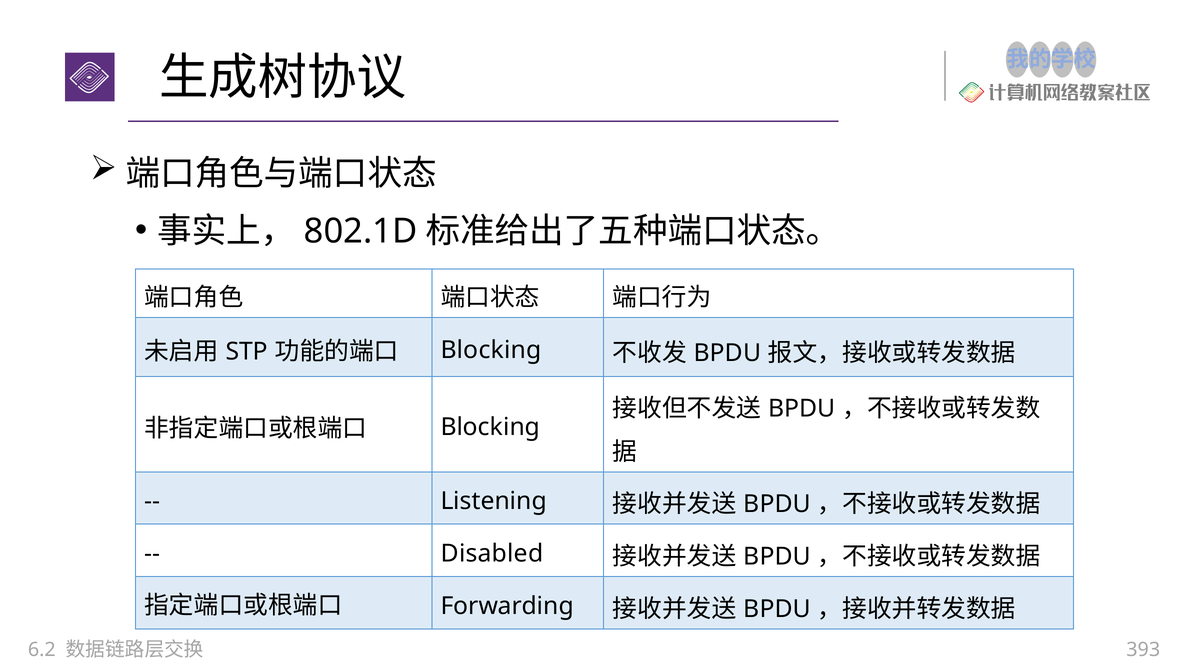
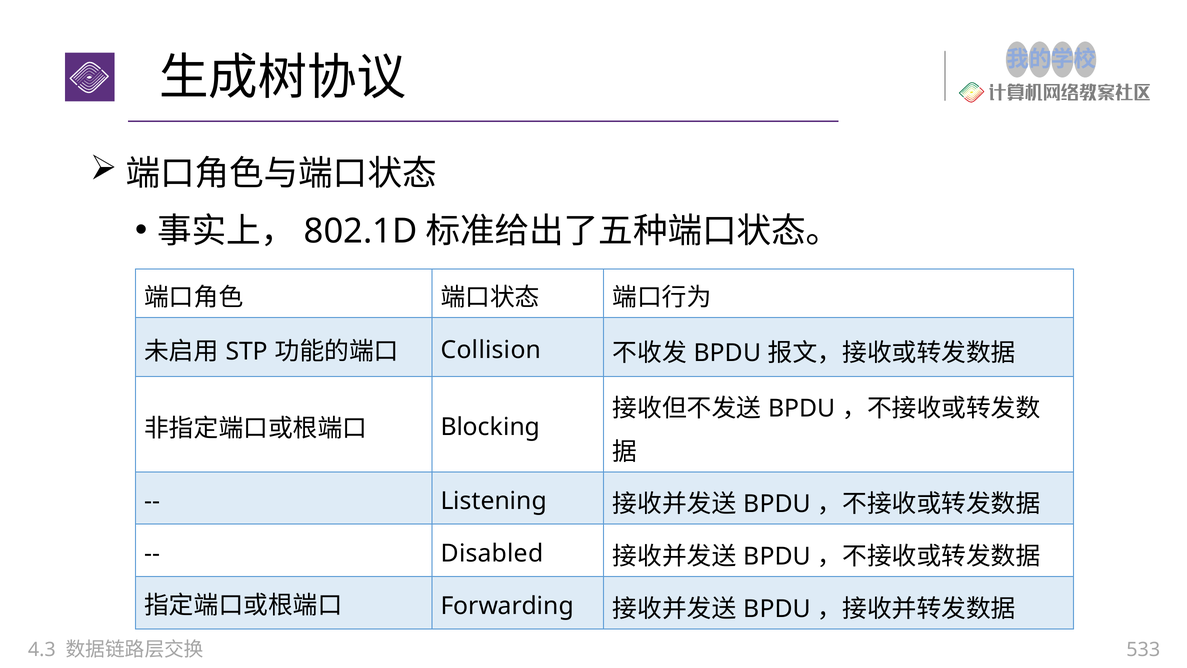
Blocking: Blocking -> Collision (491, 350)
6.2: 6.2 -> 4.3 (42, 649)
393: 393 -> 533 (1143, 649)
